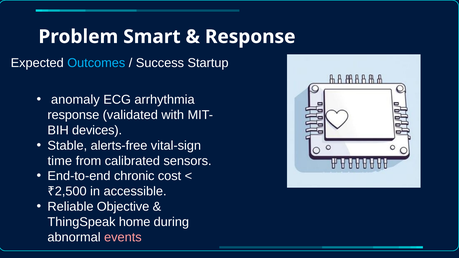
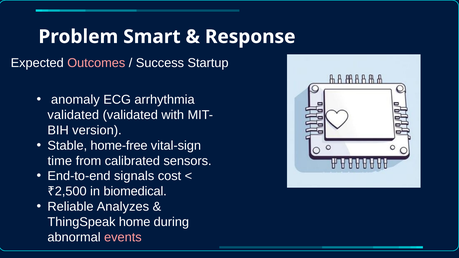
Outcomes colour: light blue -> pink (96, 63)
response: response -> validated (73, 115)
devices: devices -> version (97, 130)
alerts-free: alerts-free -> home-free (119, 146)
chronic: chronic -> signals (134, 176)
accessible: accessible -> biomedical (135, 192)
Objective: Objective -> Analyzes (123, 207)
